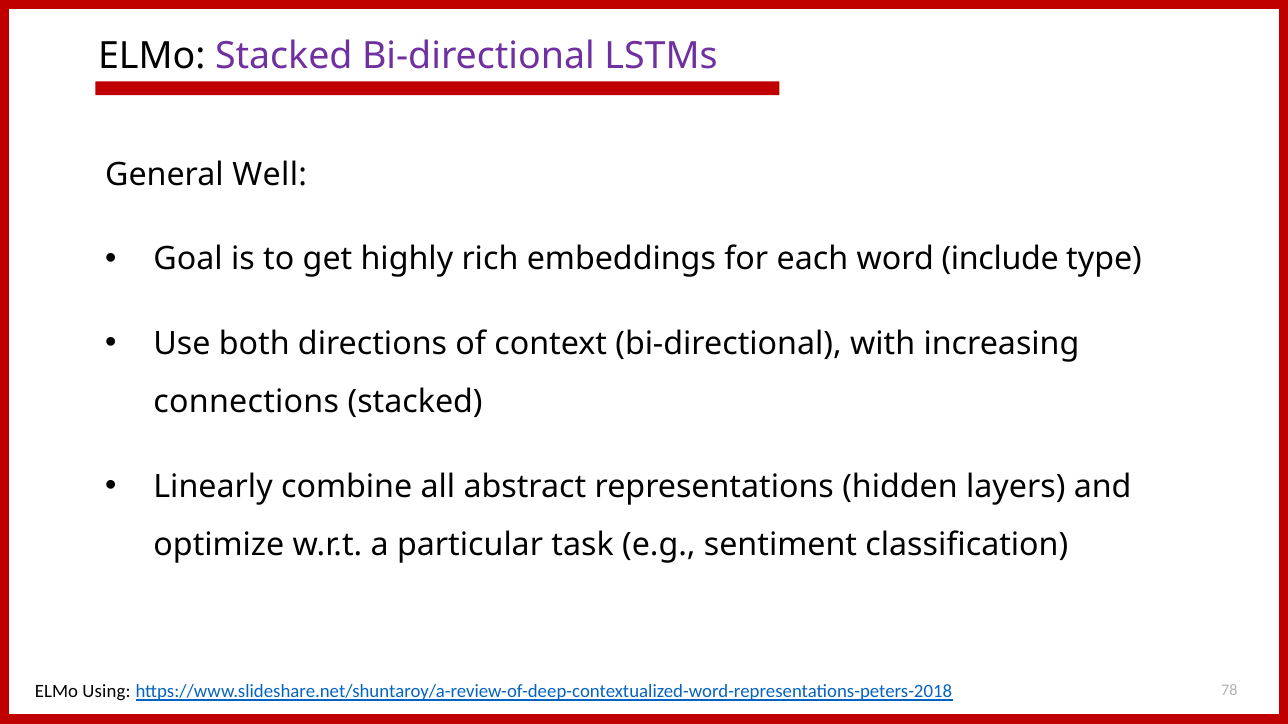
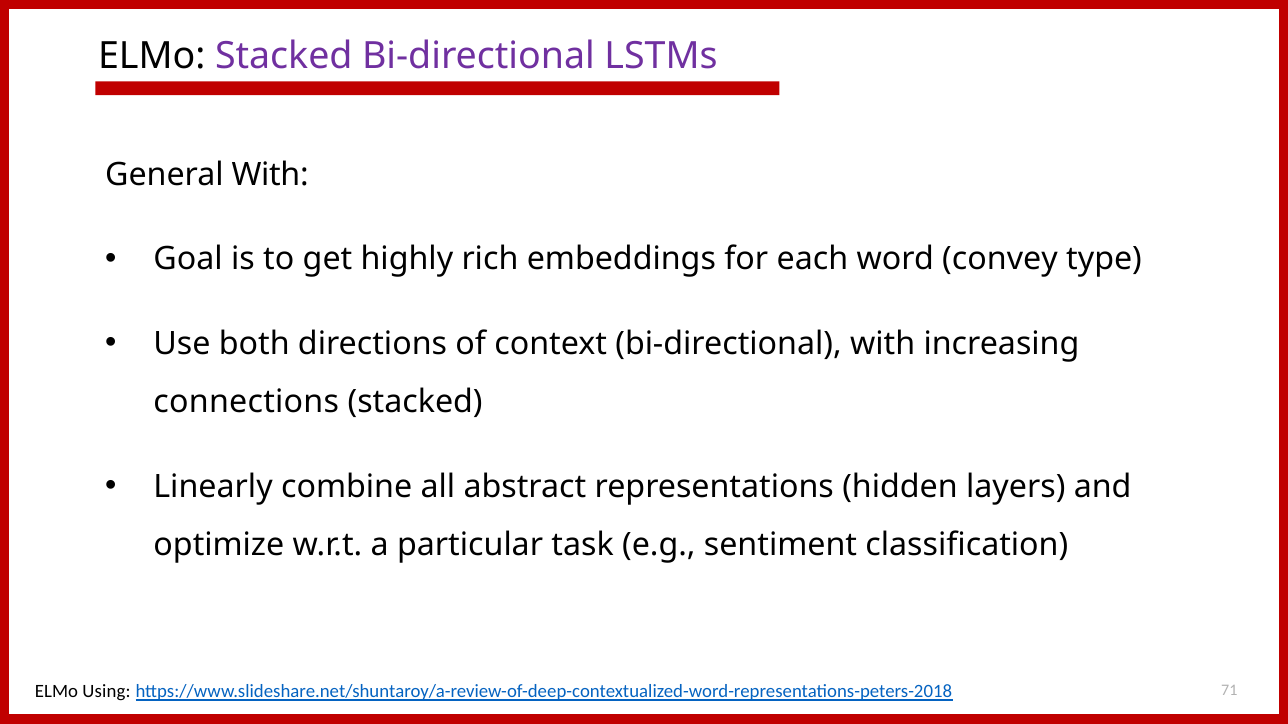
General Well: Well -> With (270, 175)
include: include -> convey (1000, 259)
78: 78 -> 71 (1229, 690)
